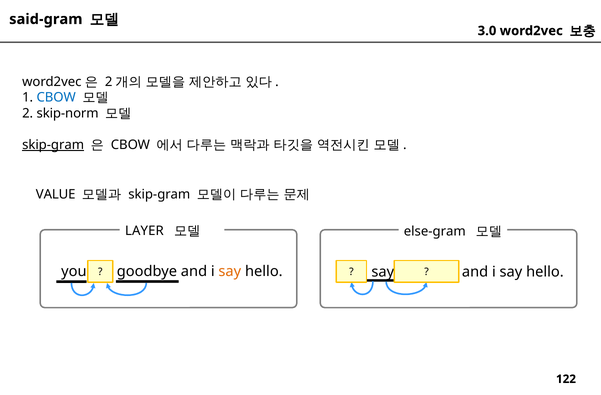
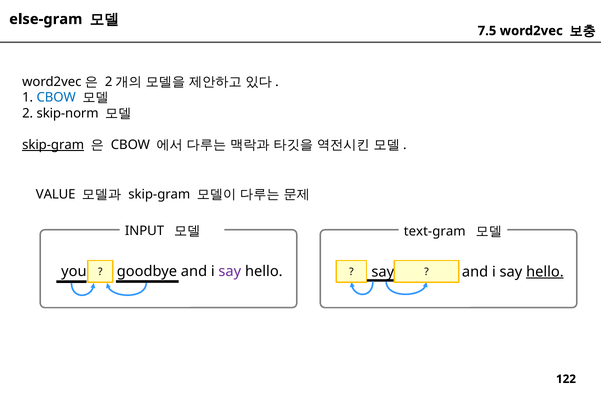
said-gram: said-gram -> else-gram (46, 19)
3.0: 3.0 -> 7.5 (487, 31)
LAYER: LAYER -> INPUT (144, 231)
else-gram: else-gram -> text-gram (435, 231)
say colour: orange -> purple (230, 271)
hello underline: none -> present (545, 272)
